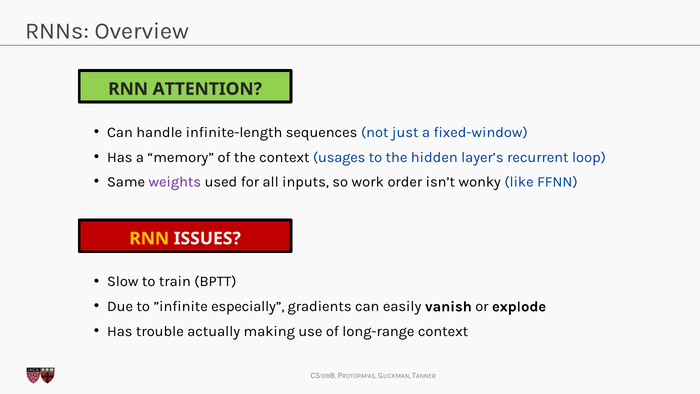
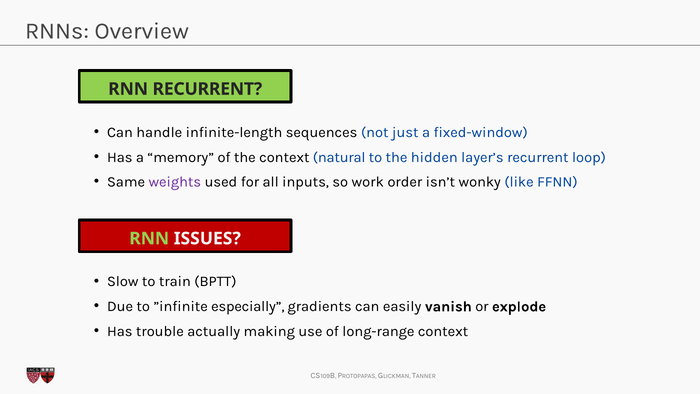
RNN ATTENTION: ATTENTION -> RECURRENT (207, 89)
usages: usages -> natural (339, 157)
RNN colour: yellow -> light green (149, 238)
